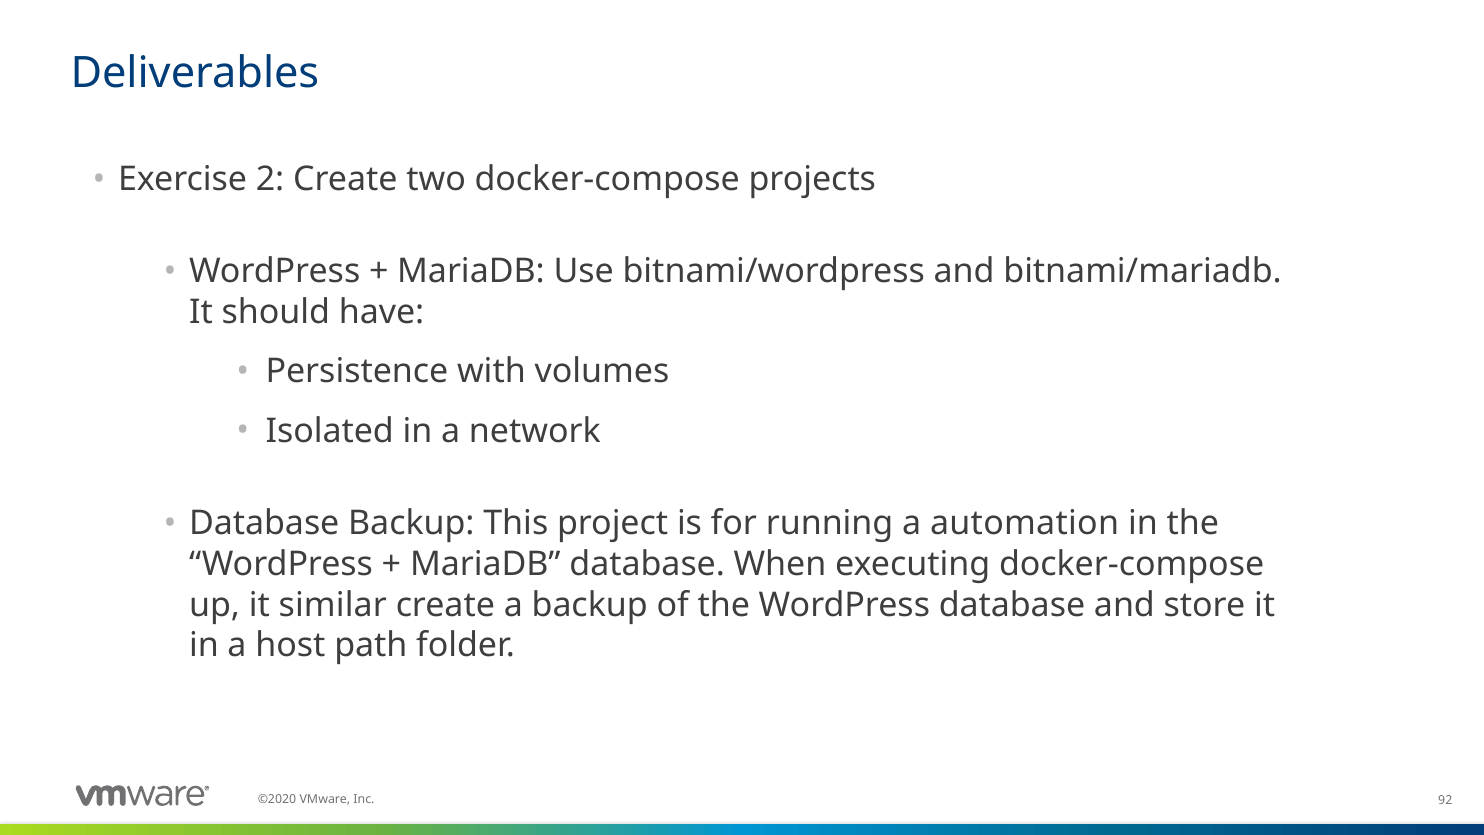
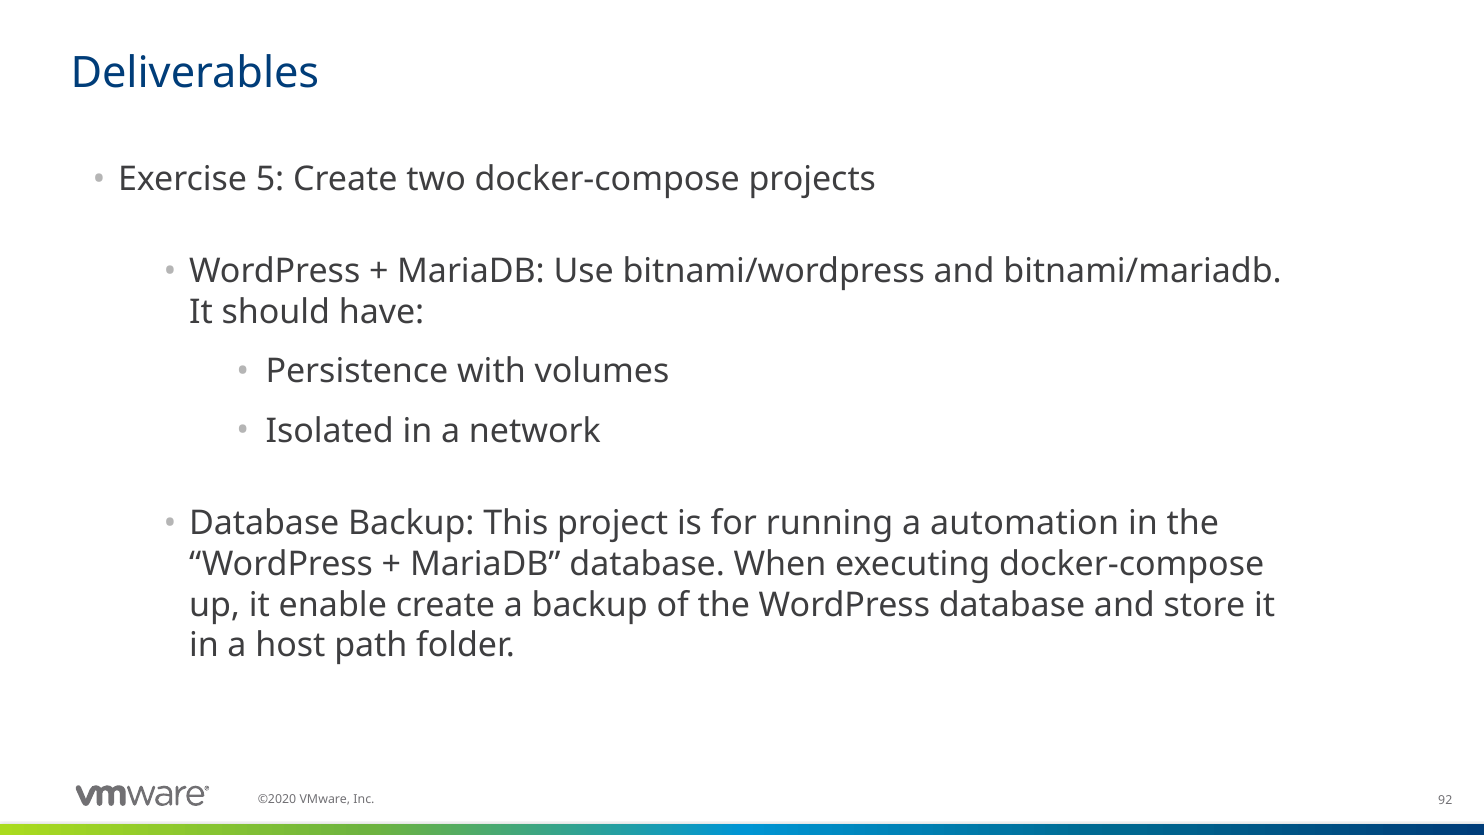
2: 2 -> 5 (270, 179)
similar: similar -> enable (333, 605)
